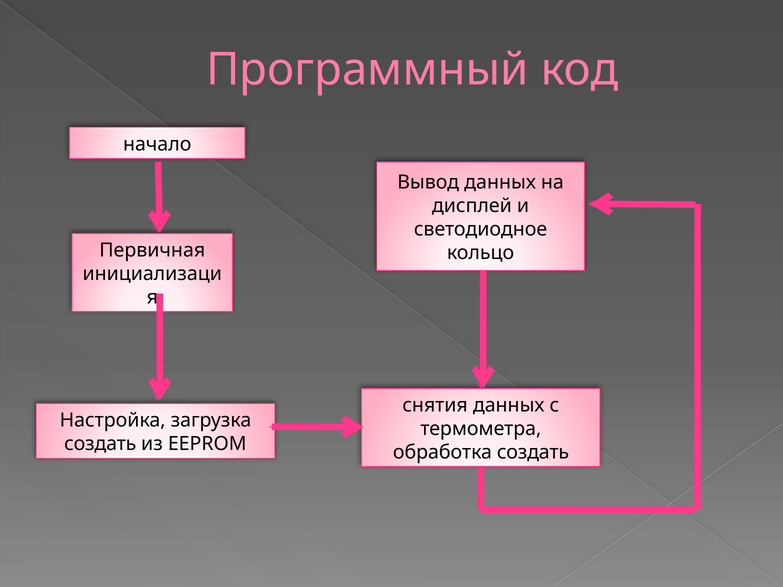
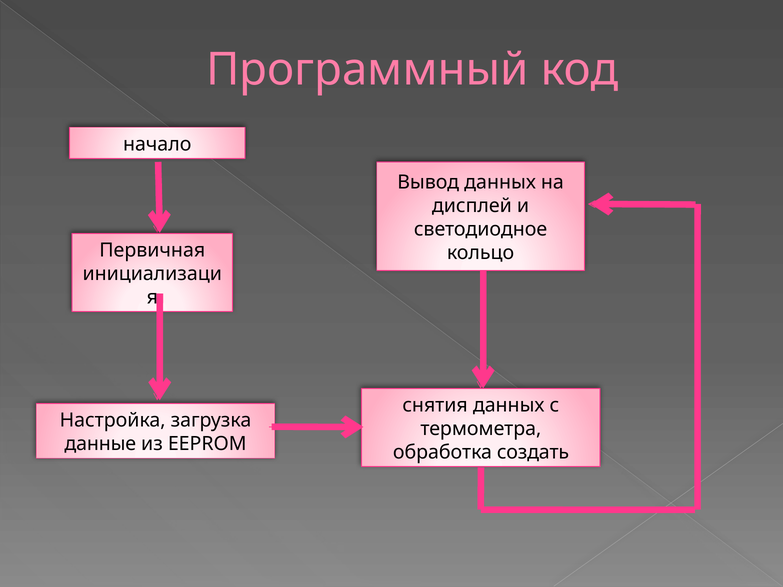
создать: создать -> данные (100, 444)
